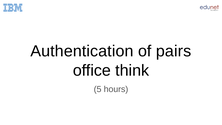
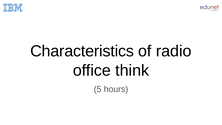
Authentication: Authentication -> Characteristics (82, 51)
pairs: pairs -> radio (174, 51)
